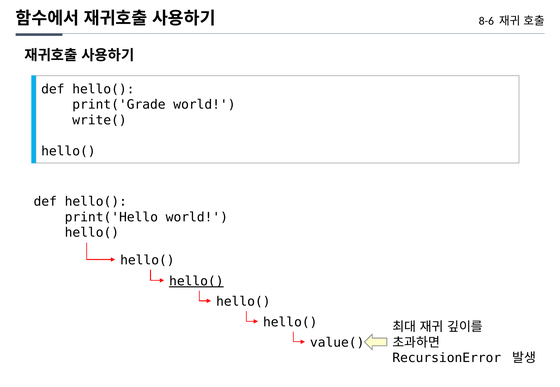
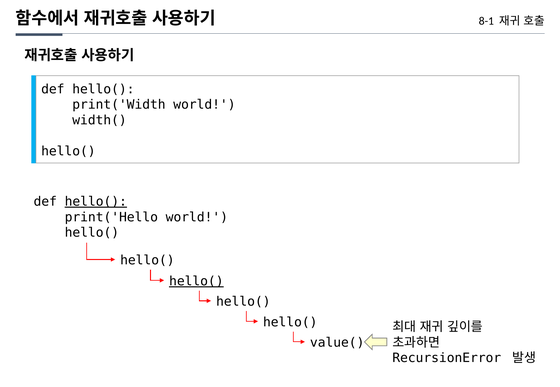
8-6: 8-6 -> 8-1 (486, 21)
print('Grade: print('Grade -> print('Width (119, 105)
write(: write( -> width( (99, 120)
hello( underline: none -> present (96, 202)
